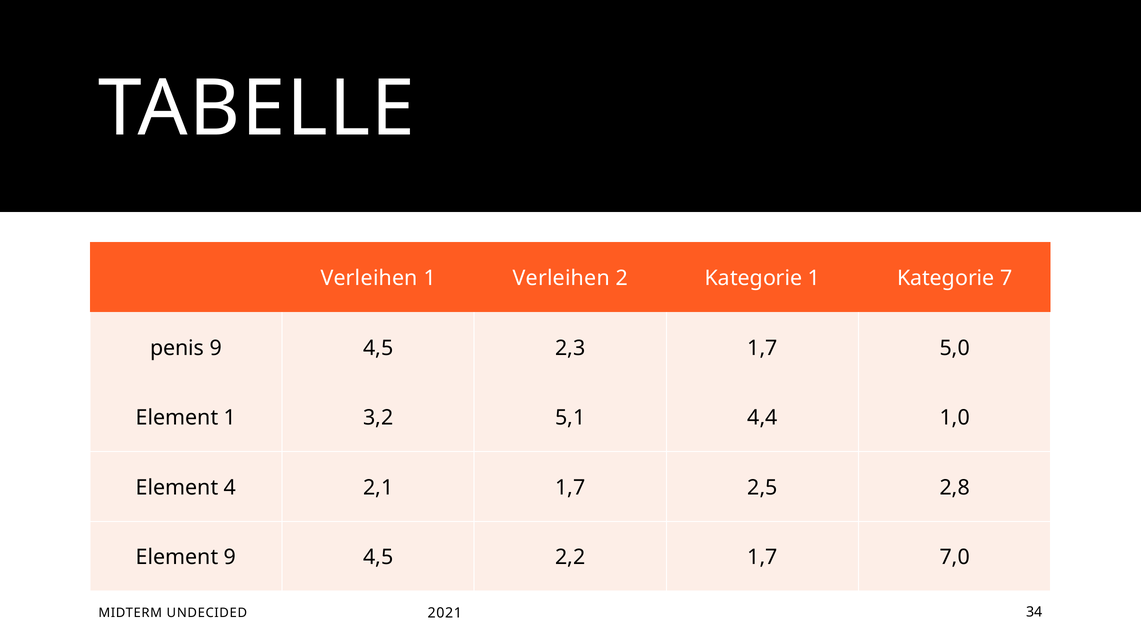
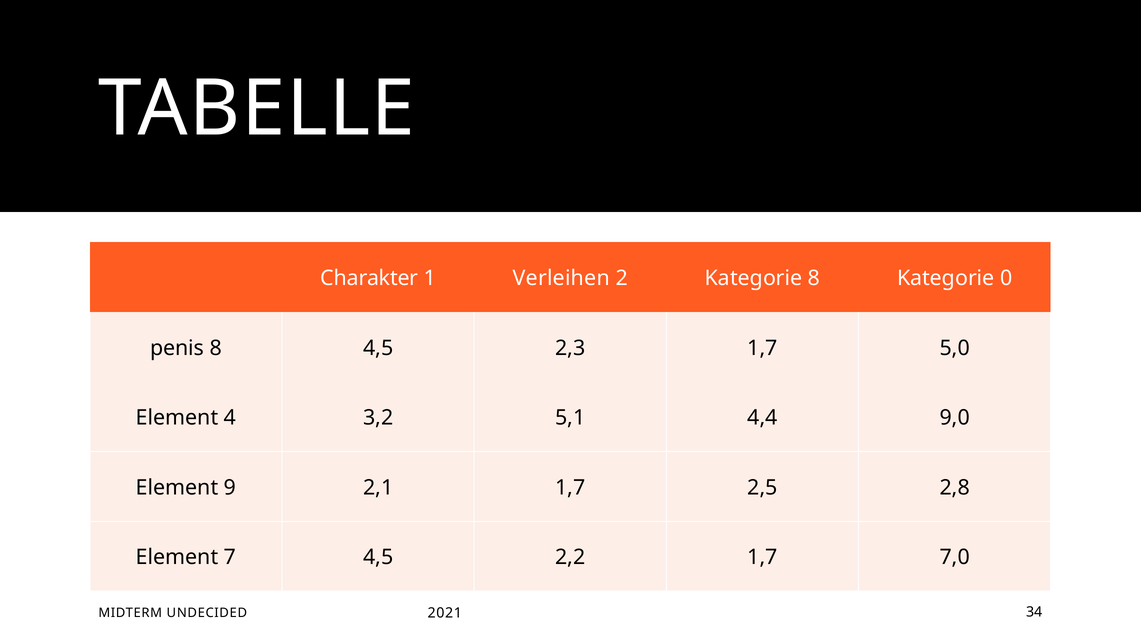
Verleihen: Verleihen -> Charakter (369, 278)
Kategorie 1: 1 -> 8 (814, 278)
Kategorie 7: 7 -> 0 (1006, 278)
penis 9: 9 -> 8 (216, 348)
Element 1: 1 -> 4 (230, 418)
1: 1 -> 9 (946, 418)
Element 4: 4 -> 9 (230, 487)
Element 9: 9 -> 7 (230, 557)
